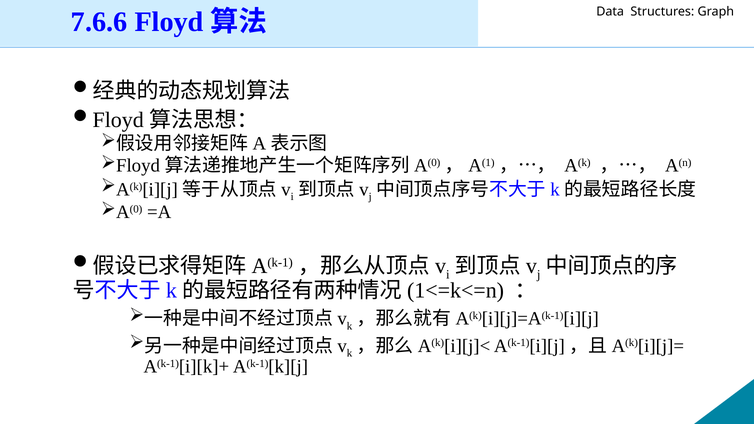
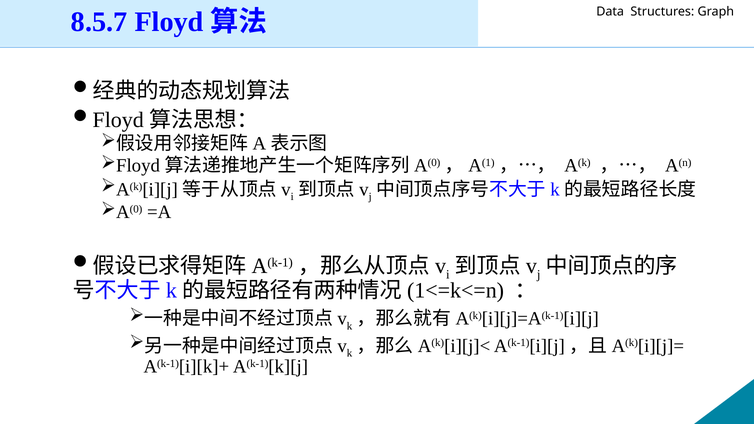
7.6.6: 7.6.6 -> 8.5.7 (99, 22)
